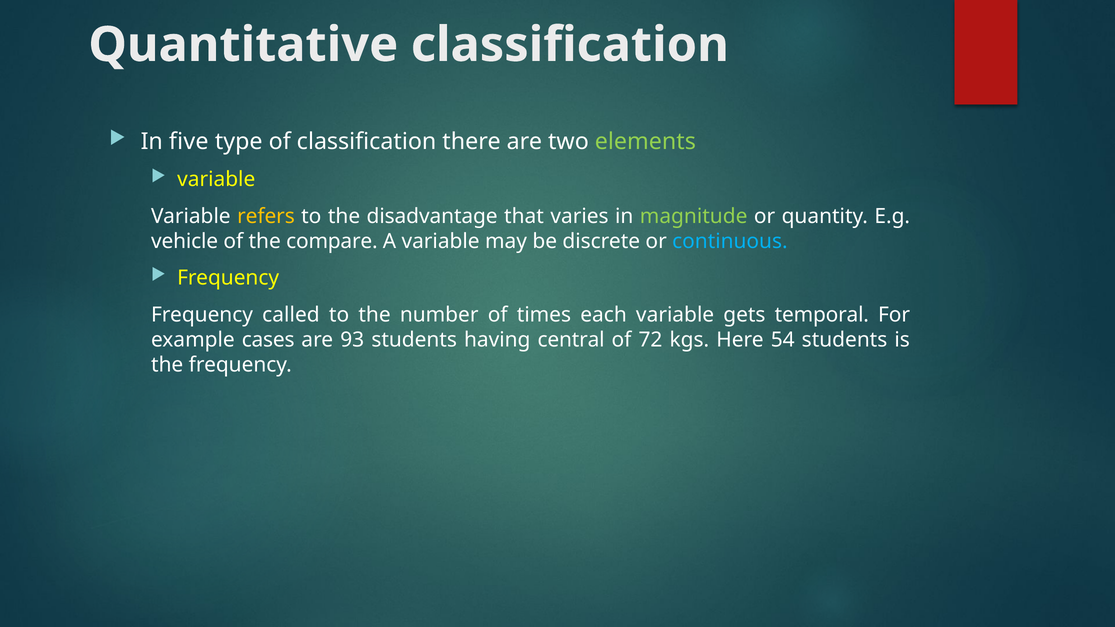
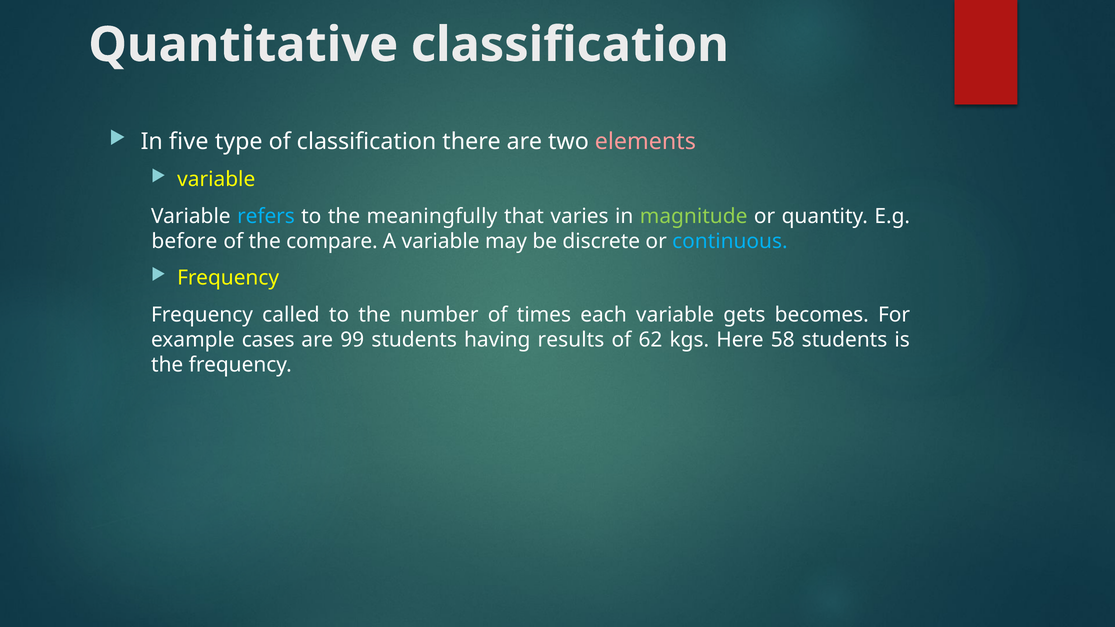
elements colour: light green -> pink (645, 142)
refers colour: yellow -> light blue (266, 216)
disadvantage: disadvantage -> meaningfully (432, 216)
vehicle: vehicle -> before (184, 241)
temporal: temporal -> becomes (822, 315)
93: 93 -> 99 (352, 340)
central: central -> results (571, 340)
72: 72 -> 62 (650, 340)
54: 54 -> 58 (783, 340)
